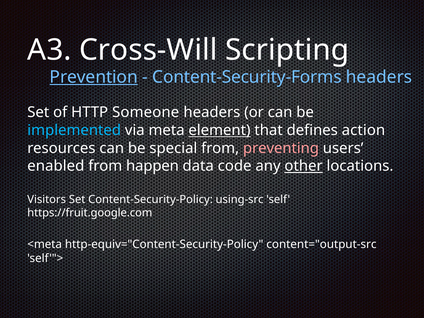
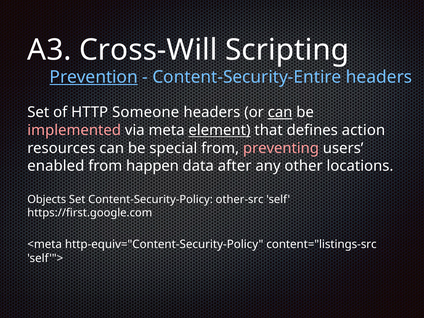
Content-Security-Forms: Content-Security-Forms -> Content-Security-Entire (247, 77)
can underline: none -> present (280, 112)
implemented colour: light blue -> pink (74, 130)
code: code -> after (235, 166)
other underline: present -> none (304, 166)
Visitors: Visitors -> Objects (47, 199)
using-src: using-src -> other-src (240, 199)
https://fruit.google.com: https://fruit.google.com -> https://first.google.com (90, 213)
content="output-src: content="output-src -> content="listings-src (322, 244)
